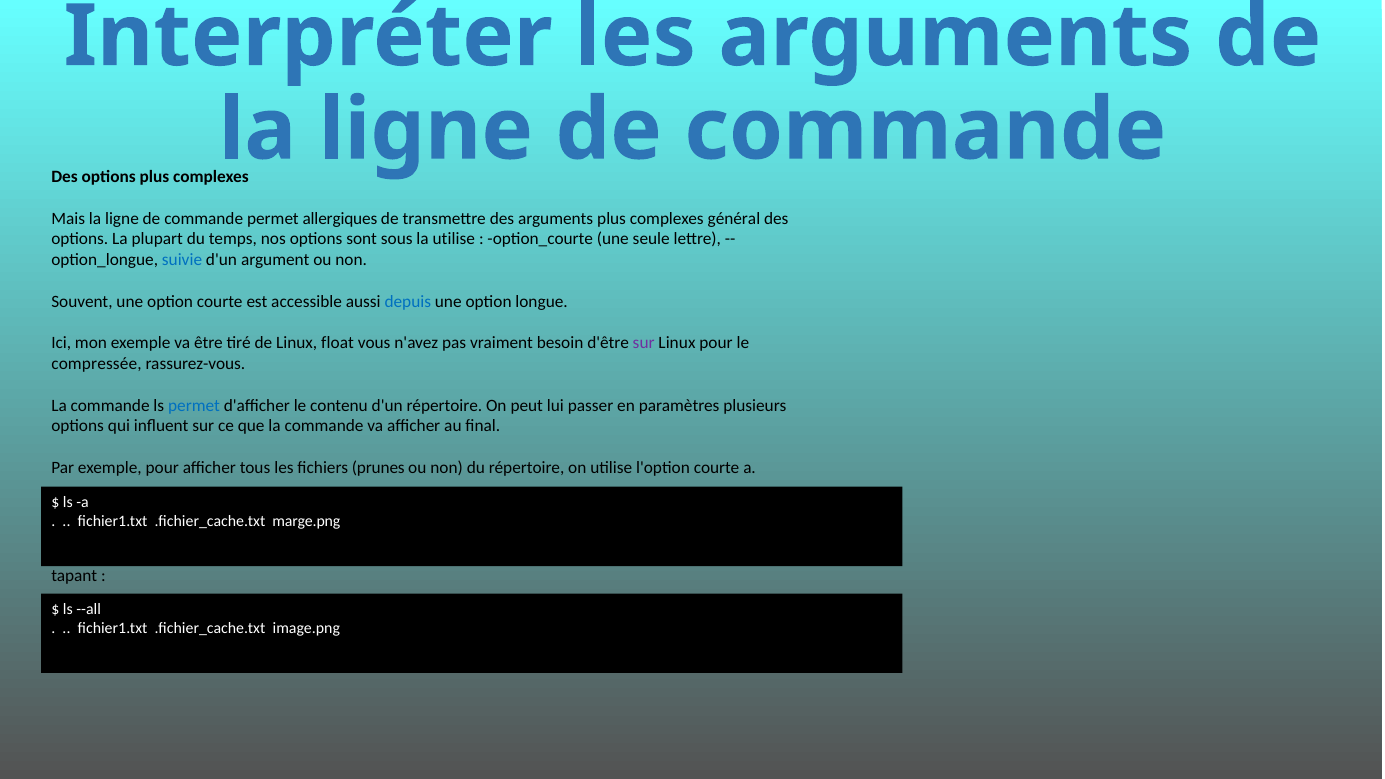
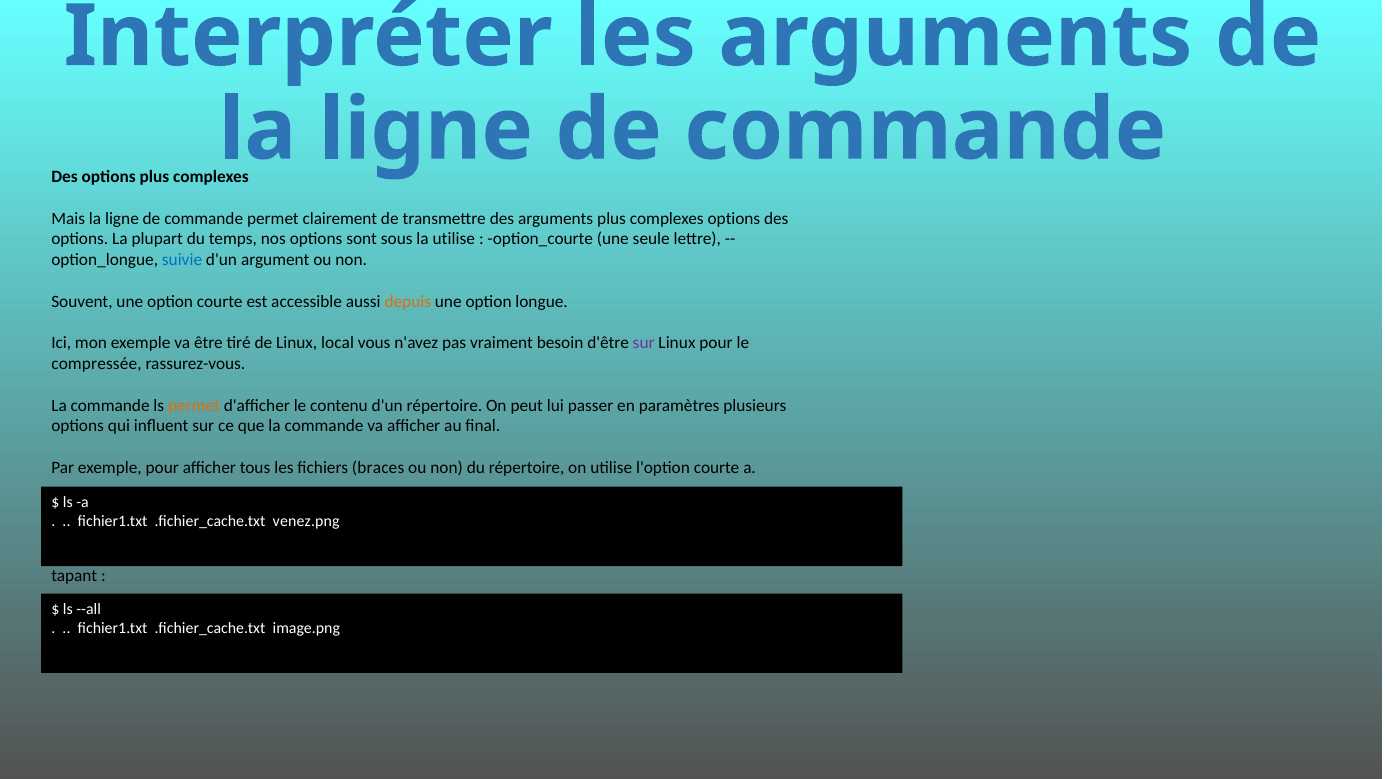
allergiques: allergiques -> clairement (340, 218)
complexes général: général -> options (734, 218)
depuis colour: blue -> orange (408, 301)
float: float -> local (338, 343)
permet colour: blue -> orange (194, 405)
prunes: prunes -> braces (378, 468)
marge.png: marge.png -> venez.png (306, 521)
